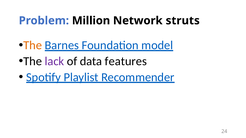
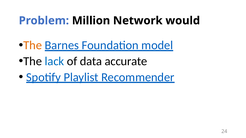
struts: struts -> would (183, 21)
lack colour: purple -> blue (54, 61)
features: features -> accurate (126, 61)
